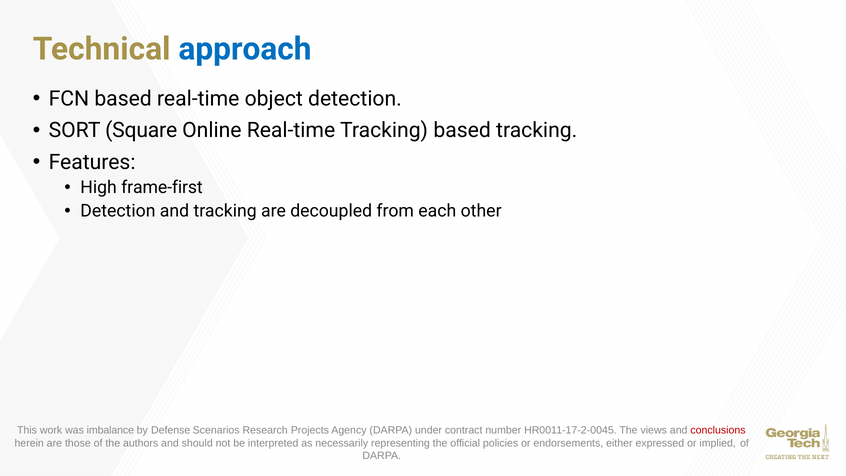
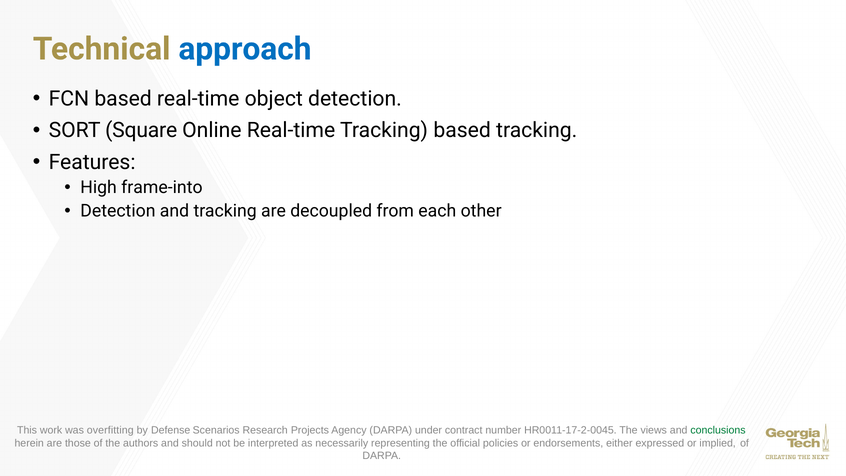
frame-first: frame-first -> frame-into (162, 187)
imbalance: imbalance -> overfitting (110, 430)
conclusions colour: red -> green (718, 430)
